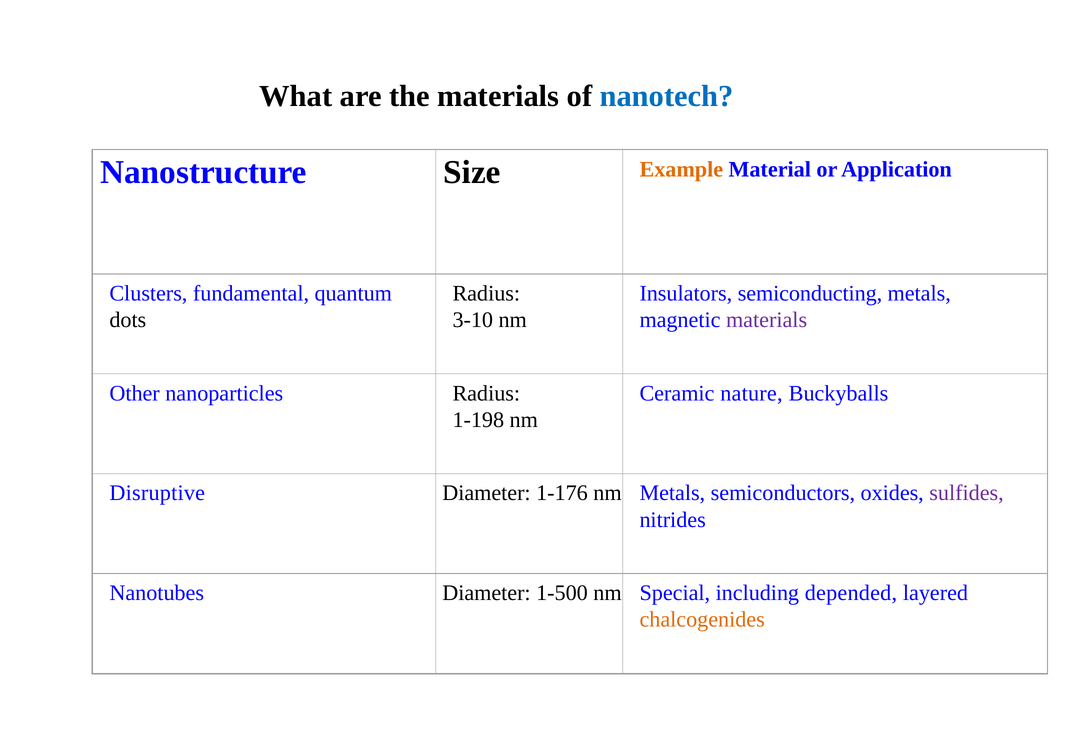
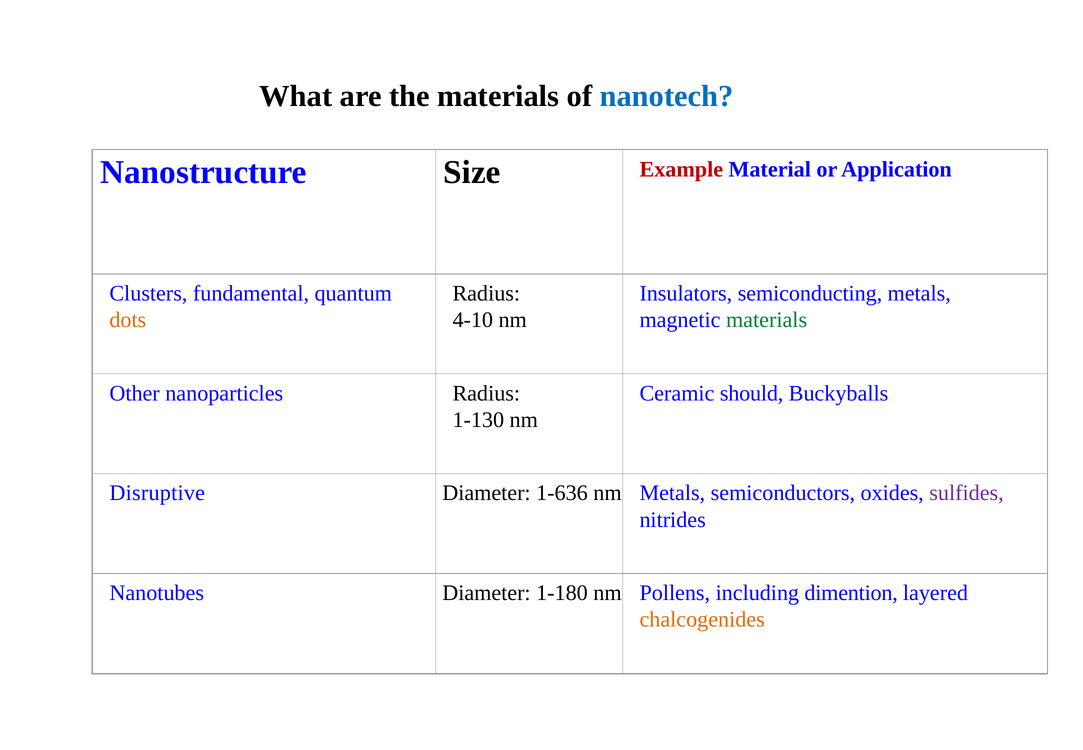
Example colour: orange -> red (681, 169)
dots colour: black -> orange (128, 320)
3-10: 3-10 -> 4-10 (473, 320)
materials colour: purple -> green (767, 320)
nature: nature -> should (752, 393)
1-198: 1-198 -> 1-130 (478, 420)
1-176: 1-176 -> 1-636 (562, 493)
1-500: 1-500 -> 1-180 (562, 593)
Special: Special -> Pollens (675, 593)
depended: depended -> dimention (851, 593)
